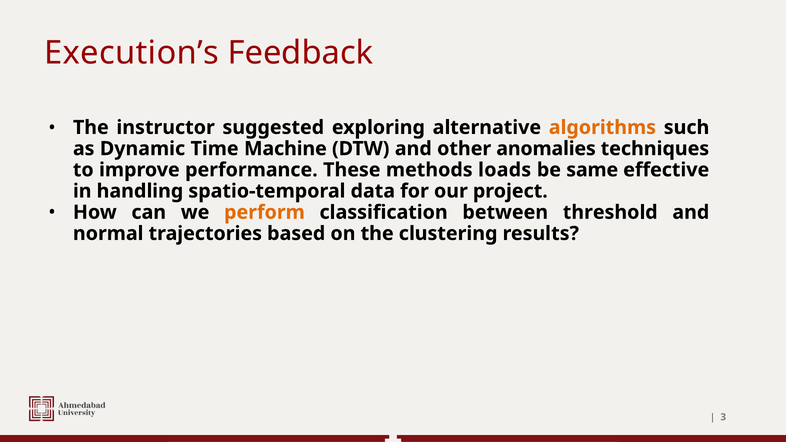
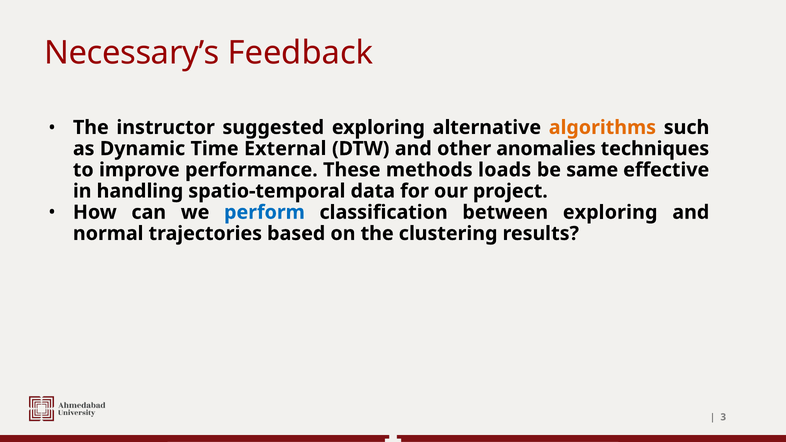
Execution’s: Execution’s -> Necessary’s (132, 53)
Machine: Machine -> External (285, 149)
perform colour: orange -> blue (264, 212)
between threshold: threshold -> exploring (610, 212)
